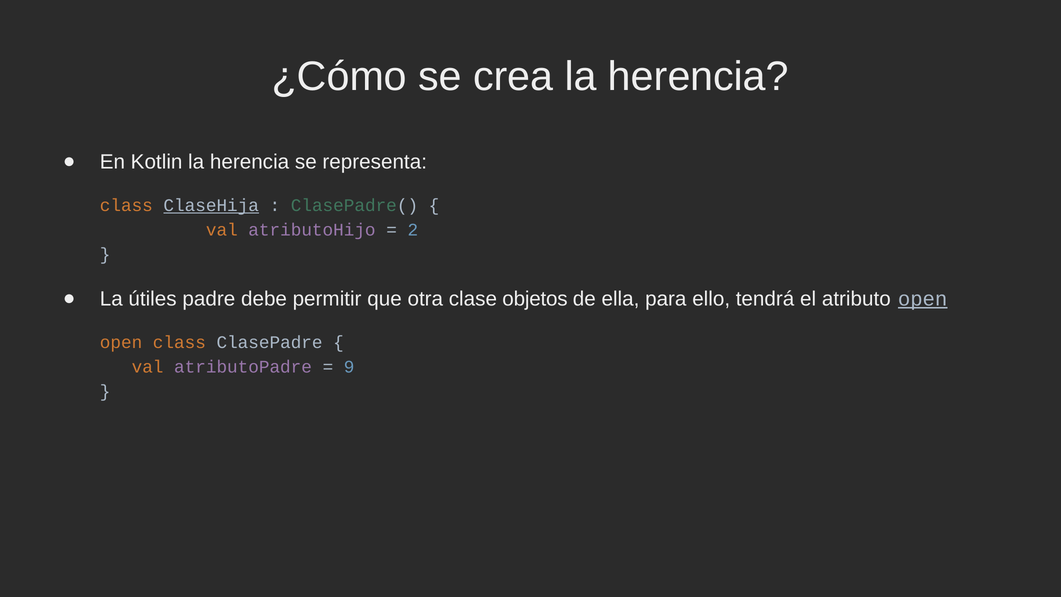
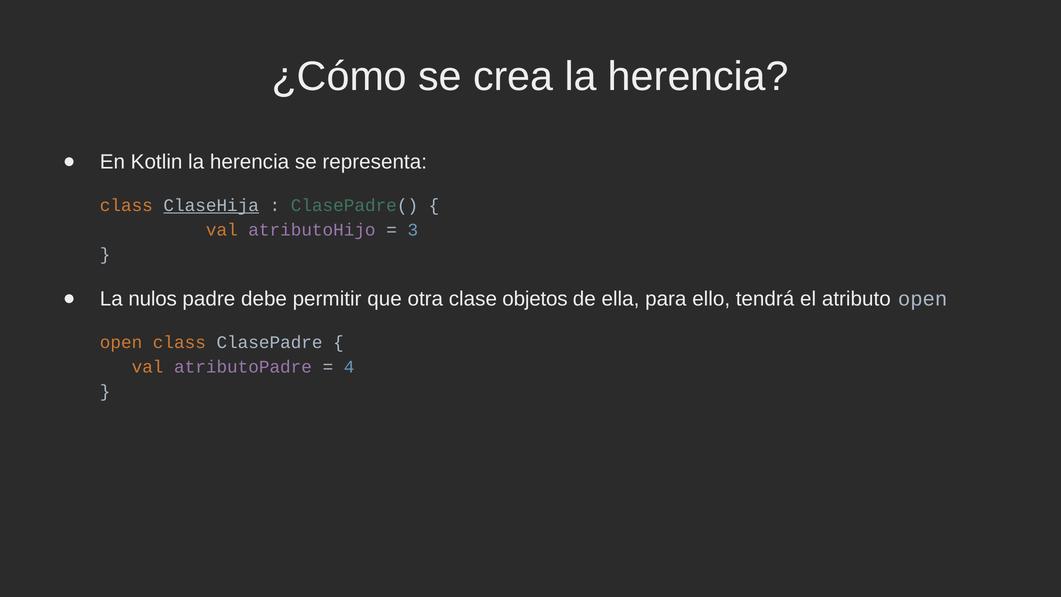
2: 2 -> 3 (413, 230)
útiles: útiles -> nulos (153, 299)
open underline: present -> none (923, 299)
9: 9 -> 4 (349, 367)
